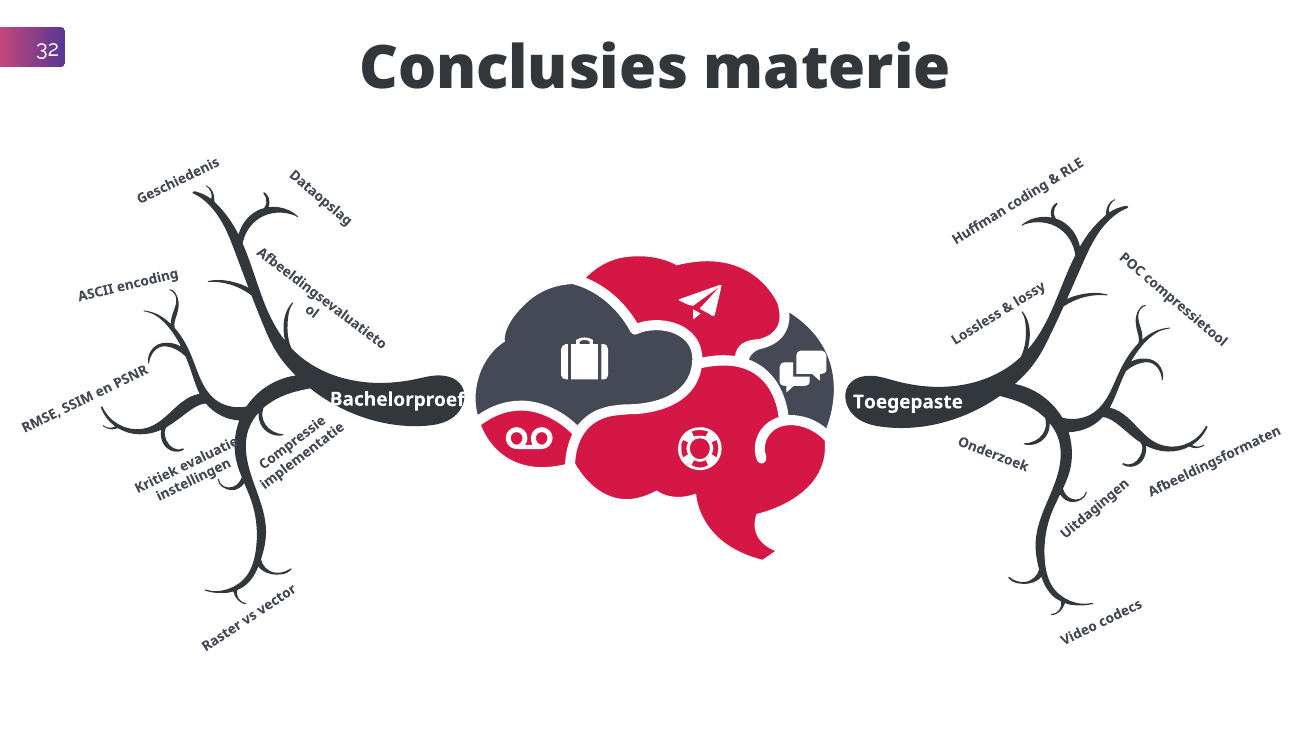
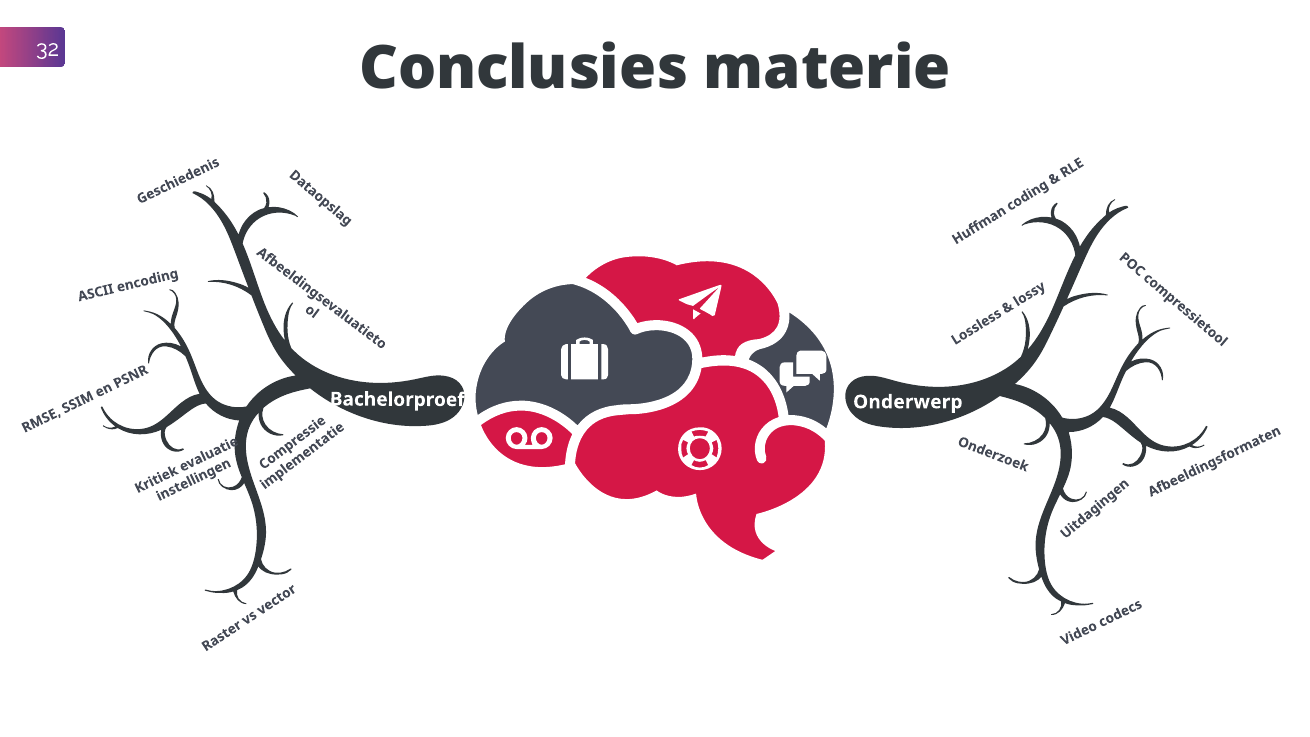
Toegepaste: Toegepaste -> Onderwerp (908, 402)
